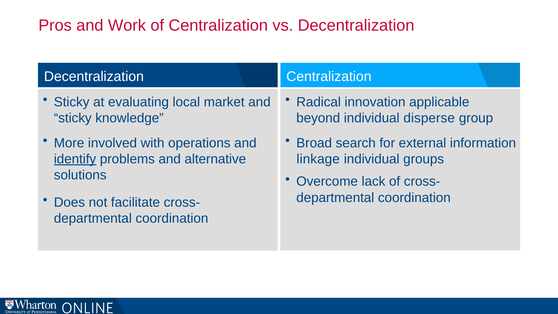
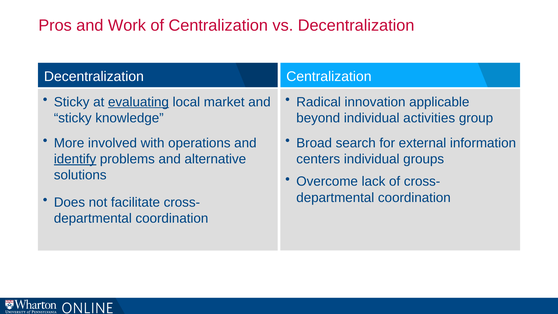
evaluating underline: none -> present (138, 102)
disperse: disperse -> activities (429, 118)
linkage: linkage -> centers (318, 159)
